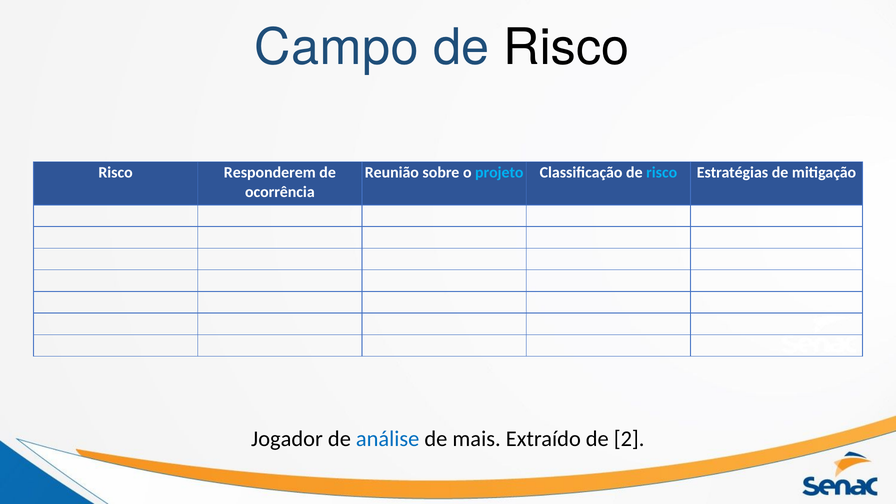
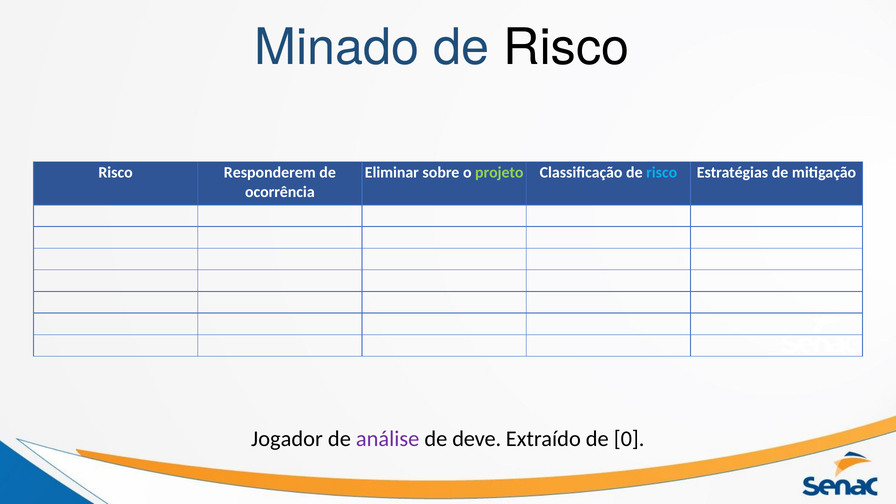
Campo: Campo -> Minado (337, 48)
Reunião: Reunião -> Eliminar (392, 173)
projeto colour: light blue -> light green (499, 173)
análise colour: blue -> purple (388, 439)
mais: mais -> deve (477, 439)
2: 2 -> 0 (629, 439)
